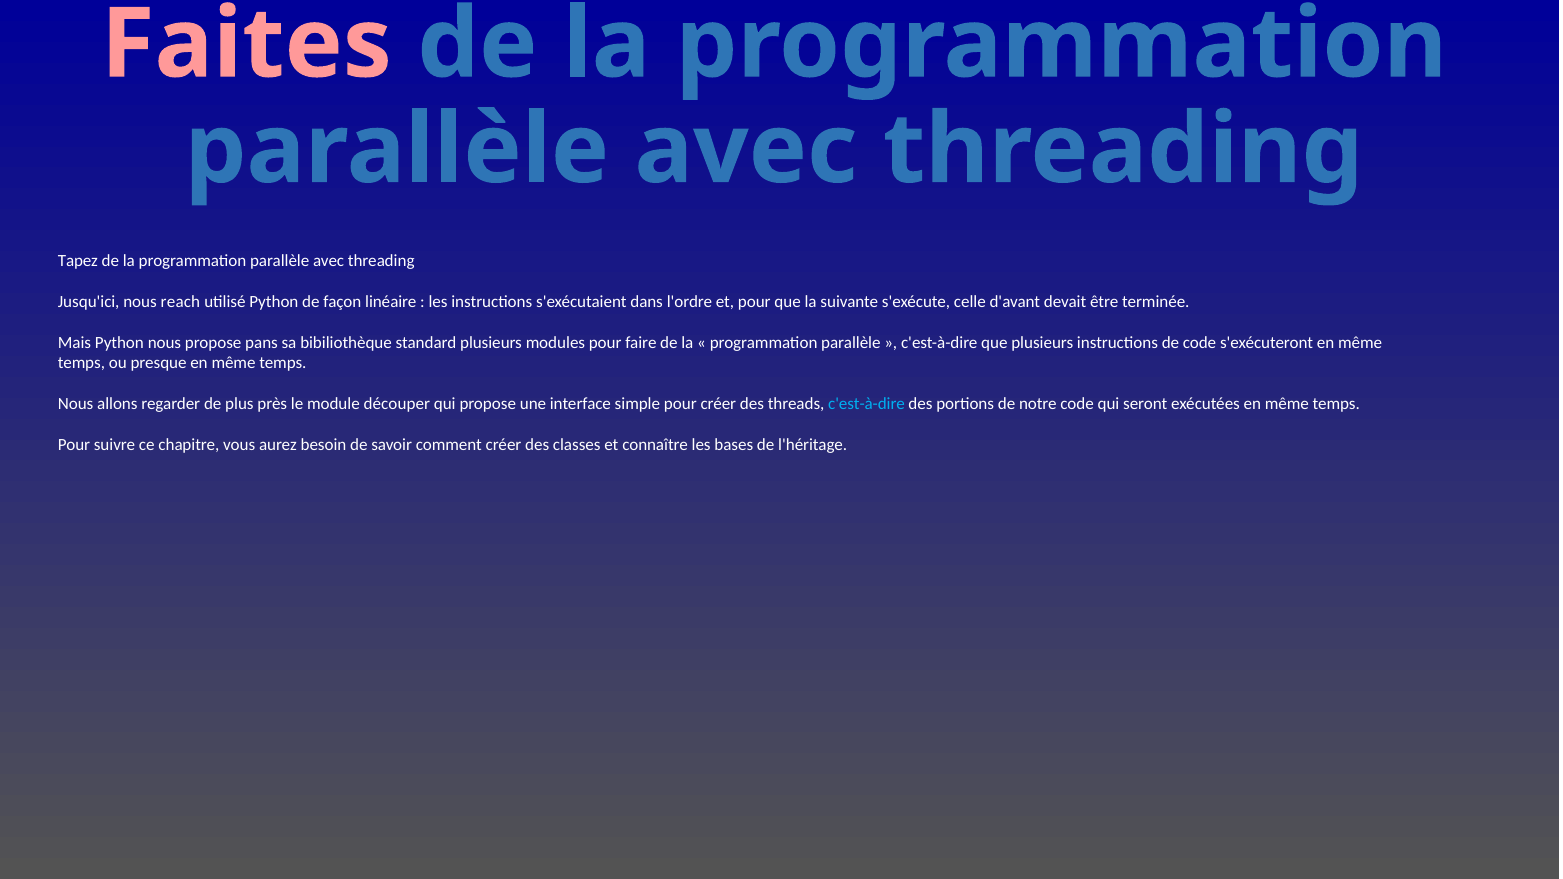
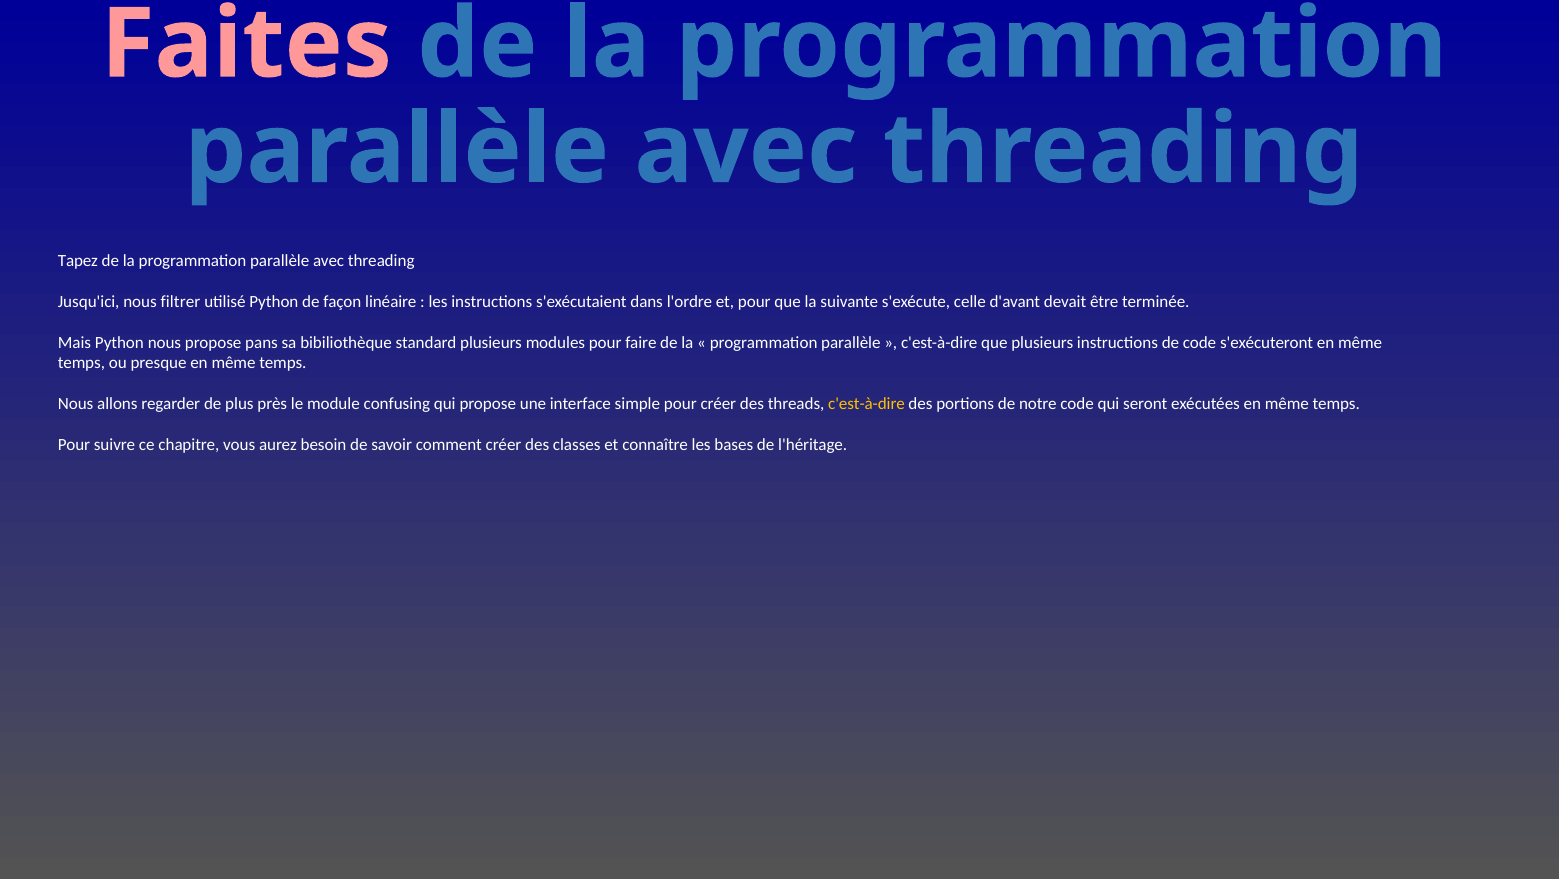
reach: reach -> filtrer (180, 302)
découper: découper -> confusing (397, 404)
c'est-à-dire colour: light blue -> yellow (867, 404)
